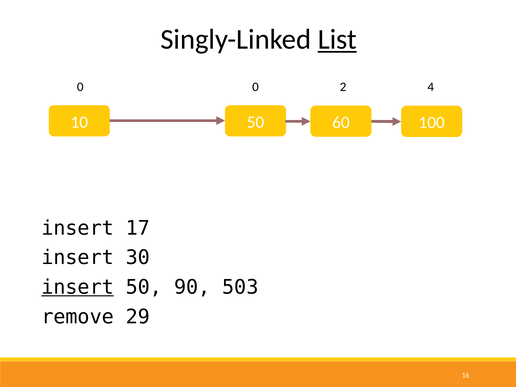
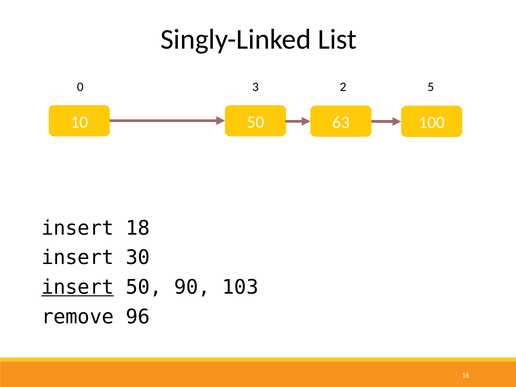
List underline: present -> none (337, 39)
0 0: 0 -> 3 (255, 87)
4: 4 -> 5 (431, 87)
60: 60 -> 63 (341, 122)
17: 17 -> 18 (138, 228)
503: 503 -> 103 (240, 287)
29: 29 -> 96 (138, 317)
